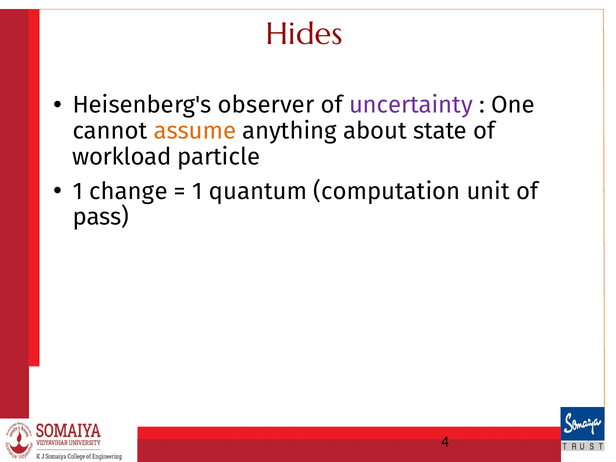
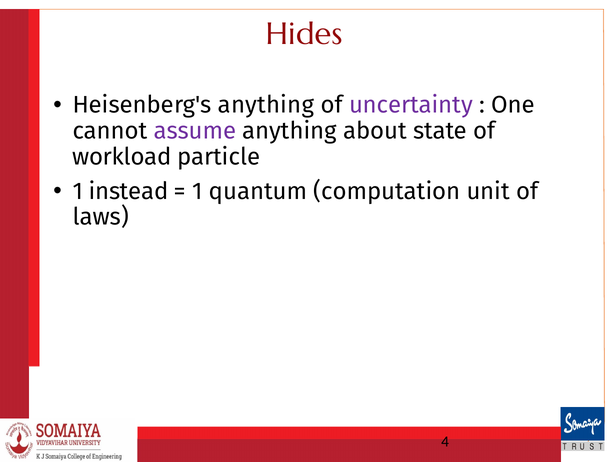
Heisenberg's observer: observer -> anything (266, 105)
assume colour: orange -> purple (195, 131)
change: change -> instead (129, 191)
pass: pass -> laws (101, 217)
